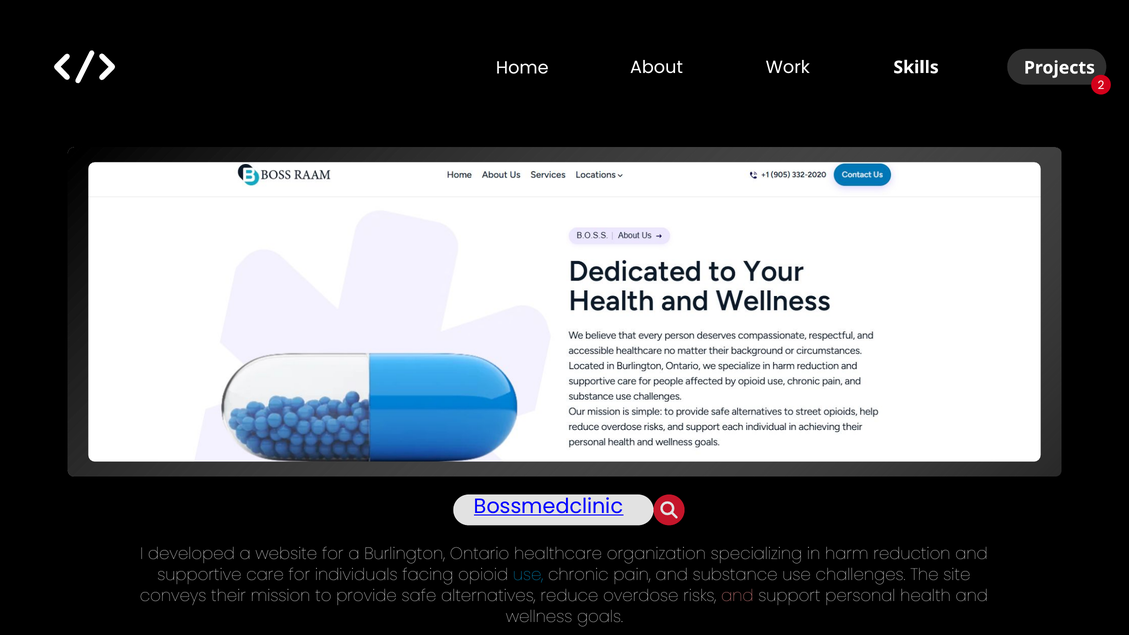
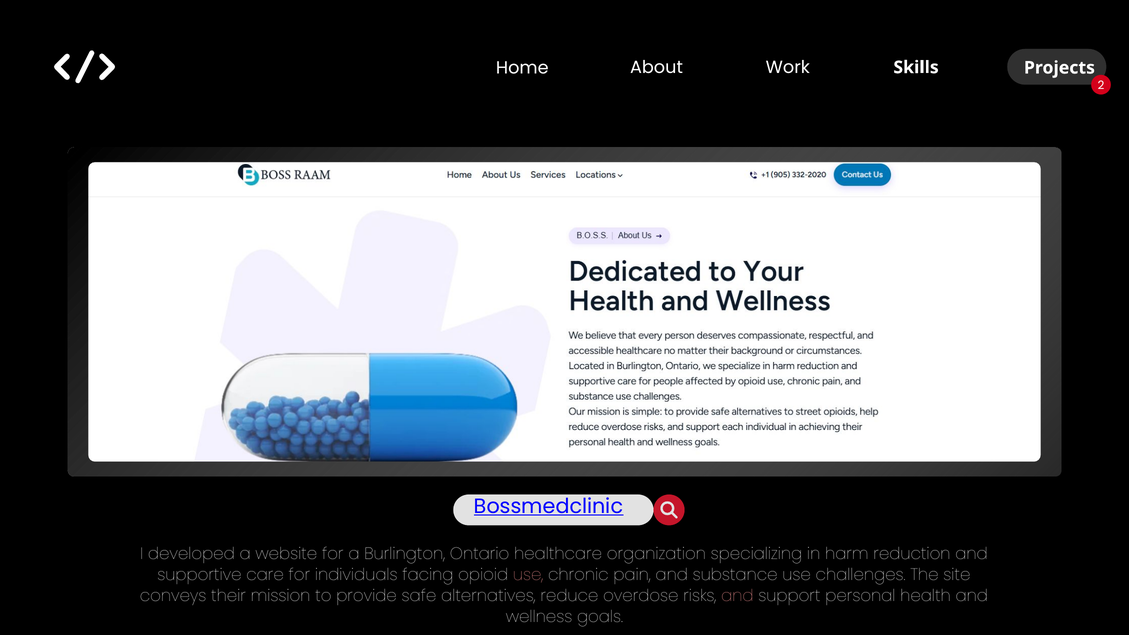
use colour: light blue -> pink (528, 575)
